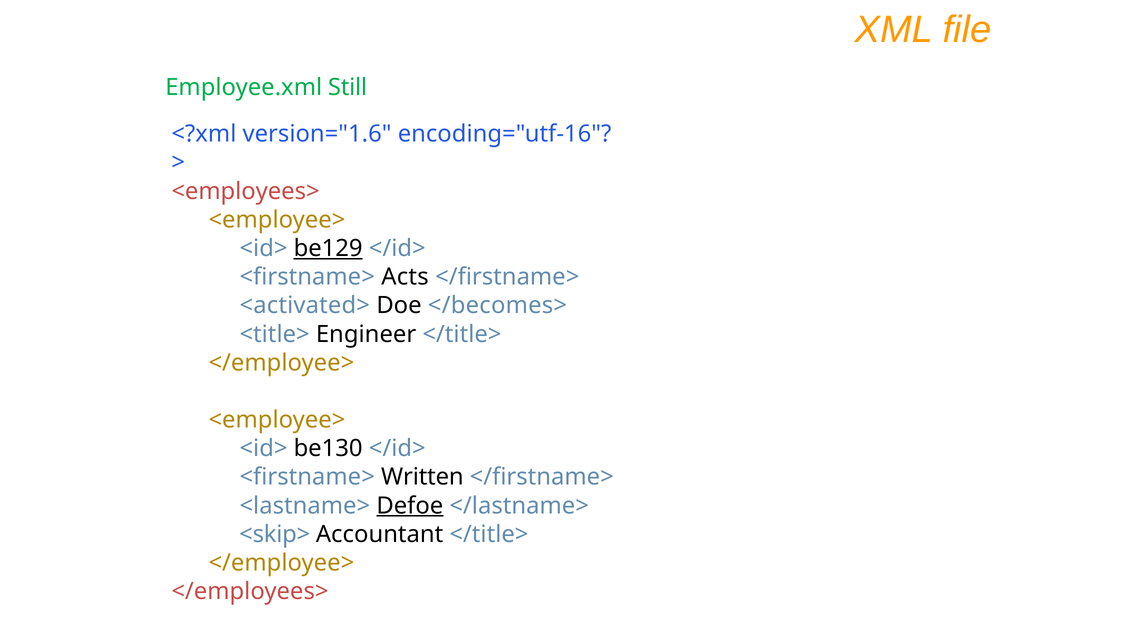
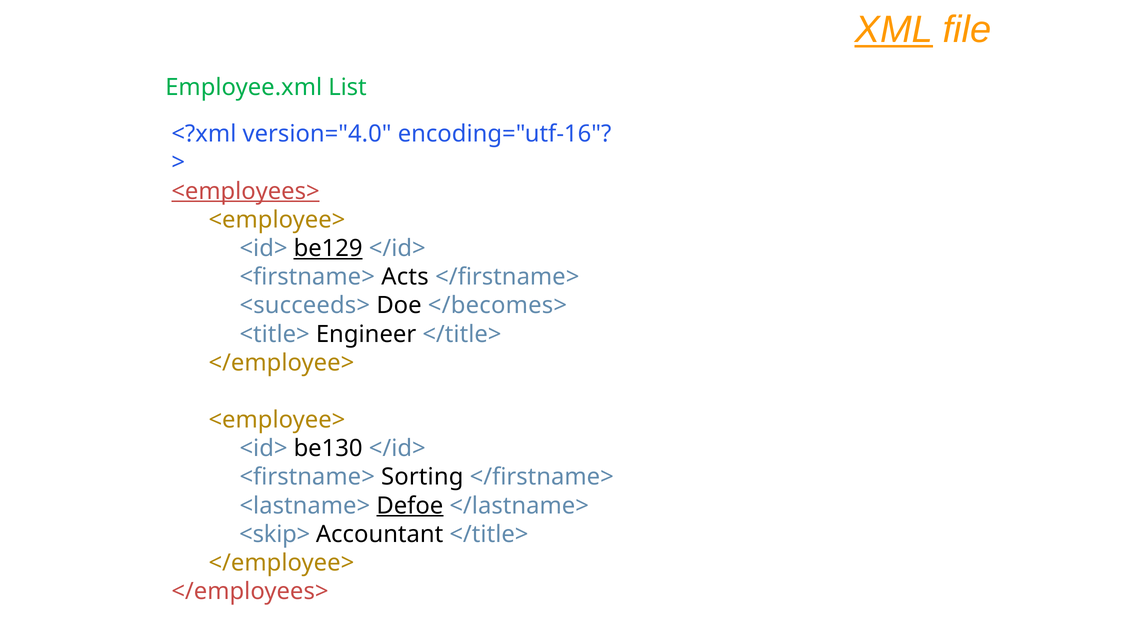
XML underline: none -> present (894, 30)
Still: Still -> List (347, 87)
version="1.6: version="1.6 -> version="4.0 (317, 134)
<employees> underline: none -> present (246, 191)
<activated>: <activated> -> <succeeds> (305, 306)
Written: Written -> Sorting (422, 477)
